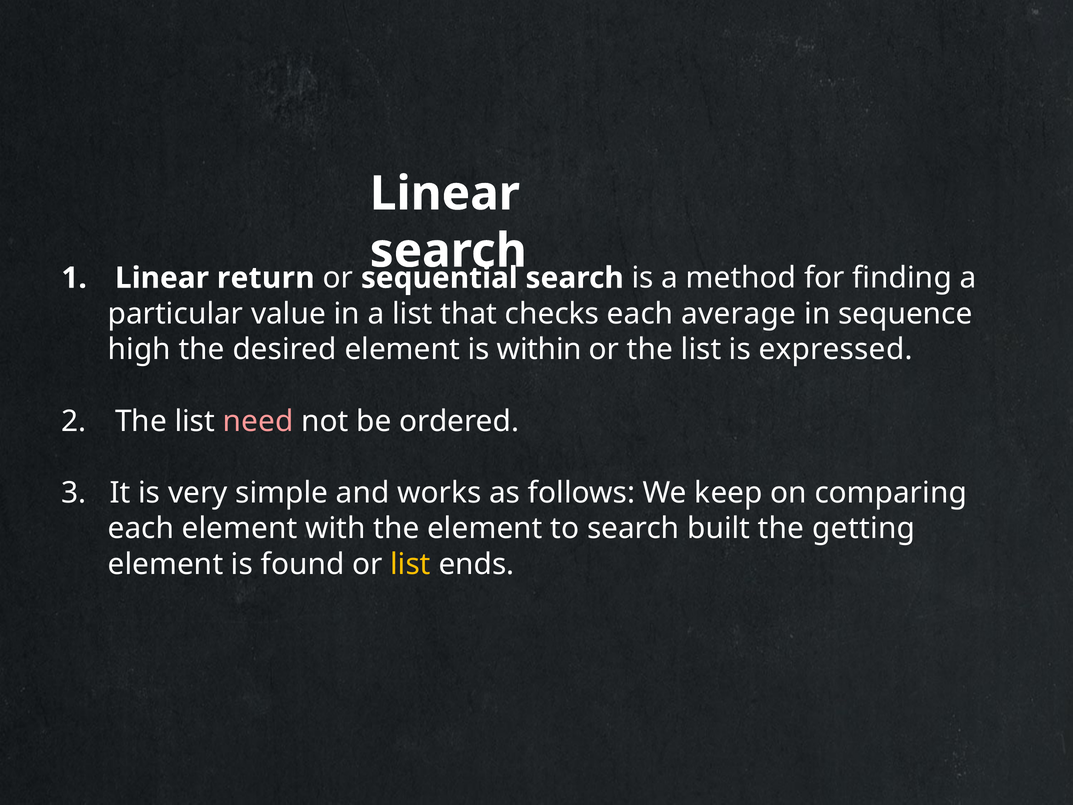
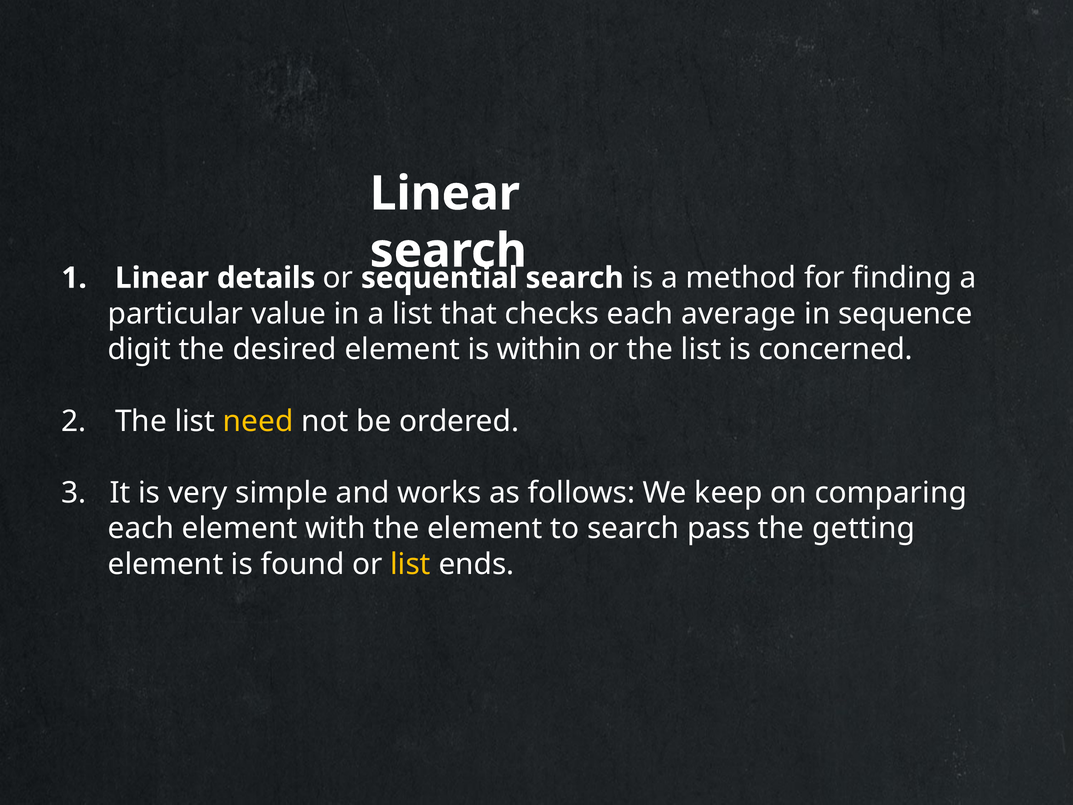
return: return -> details (266, 278)
high: high -> digit (139, 349)
expressed: expressed -> concerned (836, 349)
need colour: pink -> yellow (258, 421)
built: built -> pass (719, 528)
